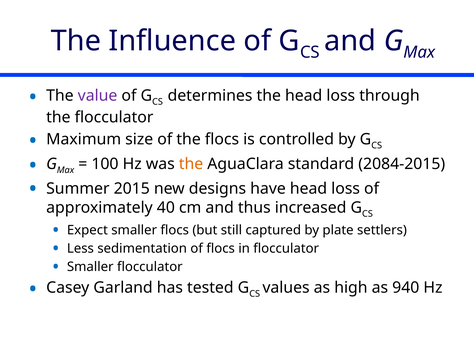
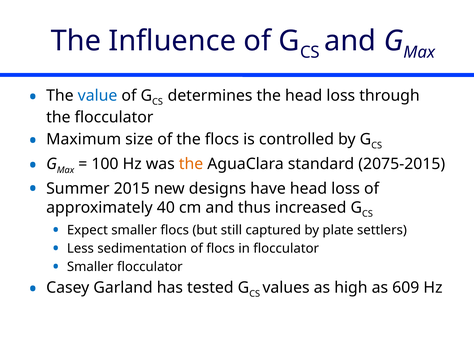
value colour: purple -> blue (98, 96)
2084-2015: 2084-2015 -> 2075-2015 (402, 164)
940: 940 -> 609 (406, 288)
